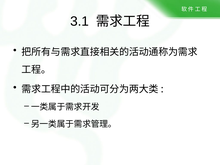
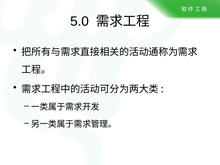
3.1: 3.1 -> 5.0 (80, 21)
